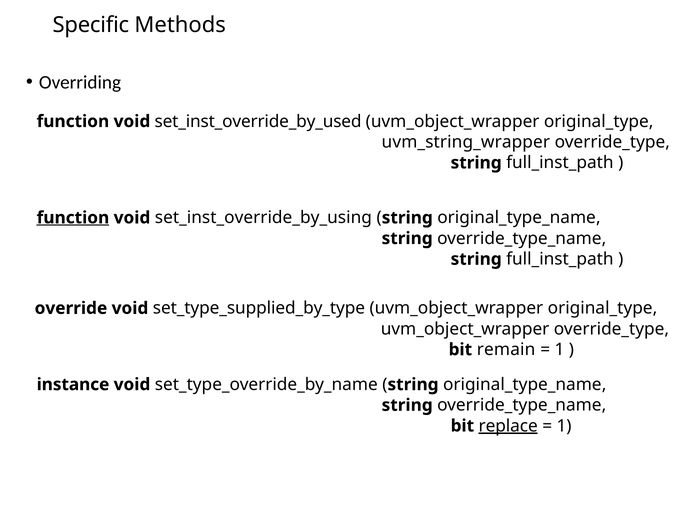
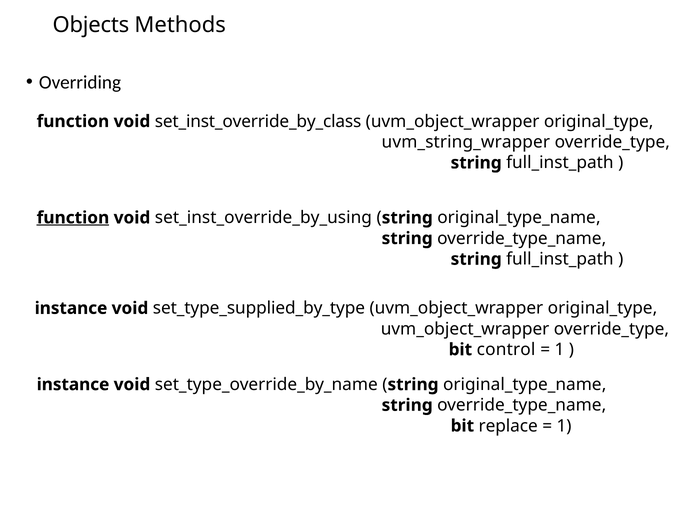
Specific: Specific -> Objects (91, 25)
set_inst_override_by_used: set_inst_override_by_used -> set_inst_override_by_class (258, 122)
override: override -> instance (71, 309)
remain: remain -> control (506, 350)
replace underline: present -> none (508, 426)
